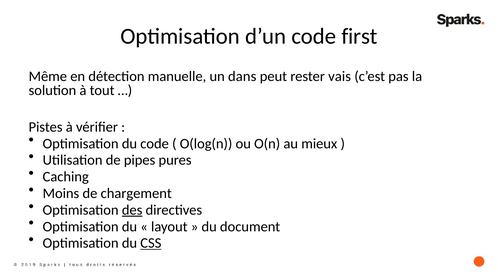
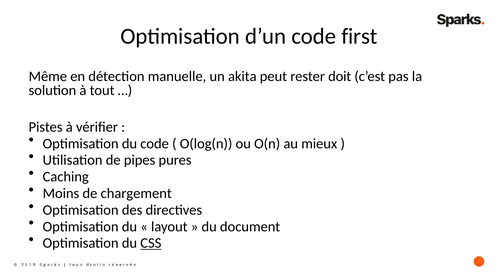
dans: dans -> akita (242, 76)
vais: vais -> doit (340, 76)
des underline: present -> none (132, 210)
